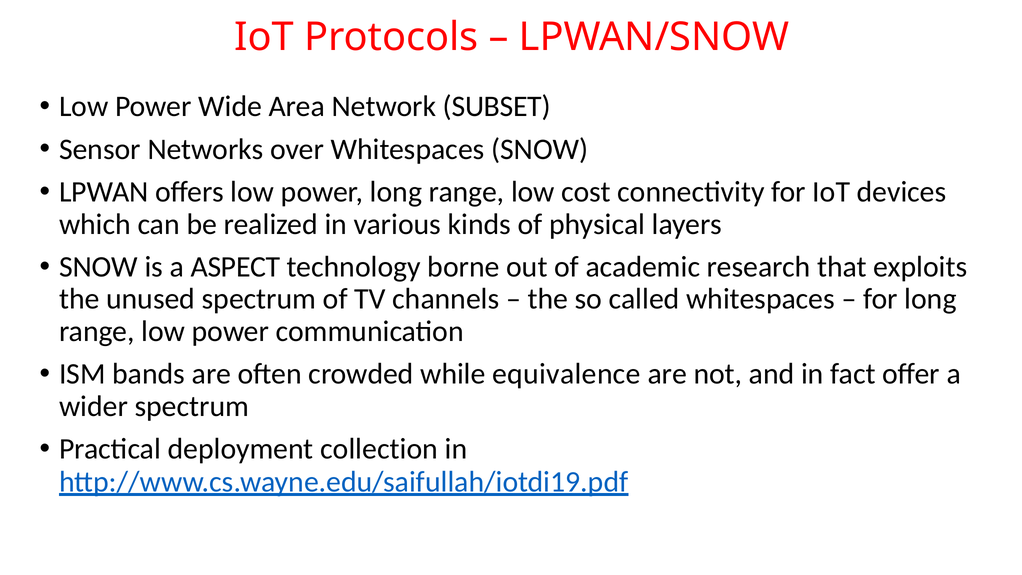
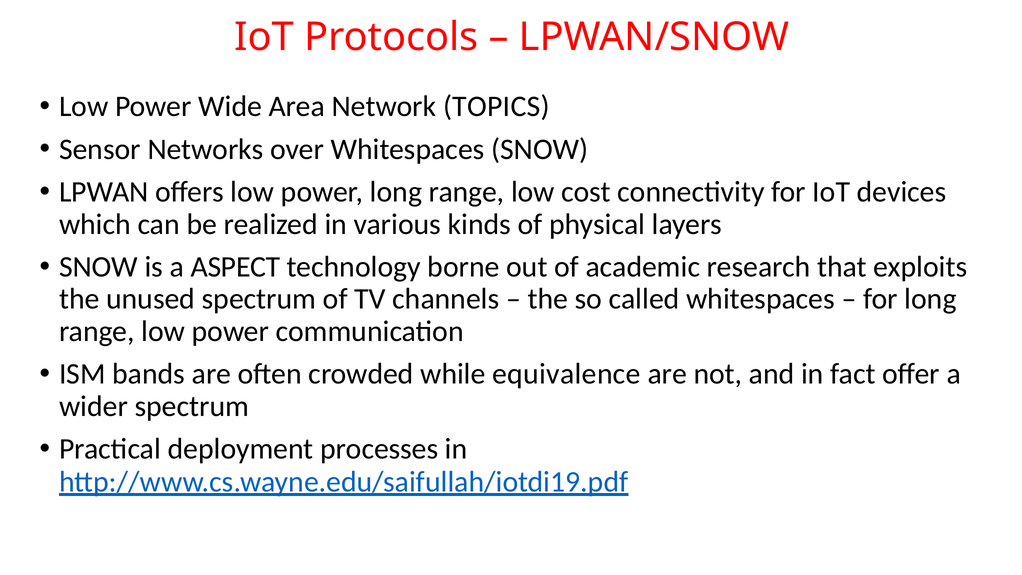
SUBSET: SUBSET -> TOPICS (496, 106)
collection: collection -> processes (379, 449)
